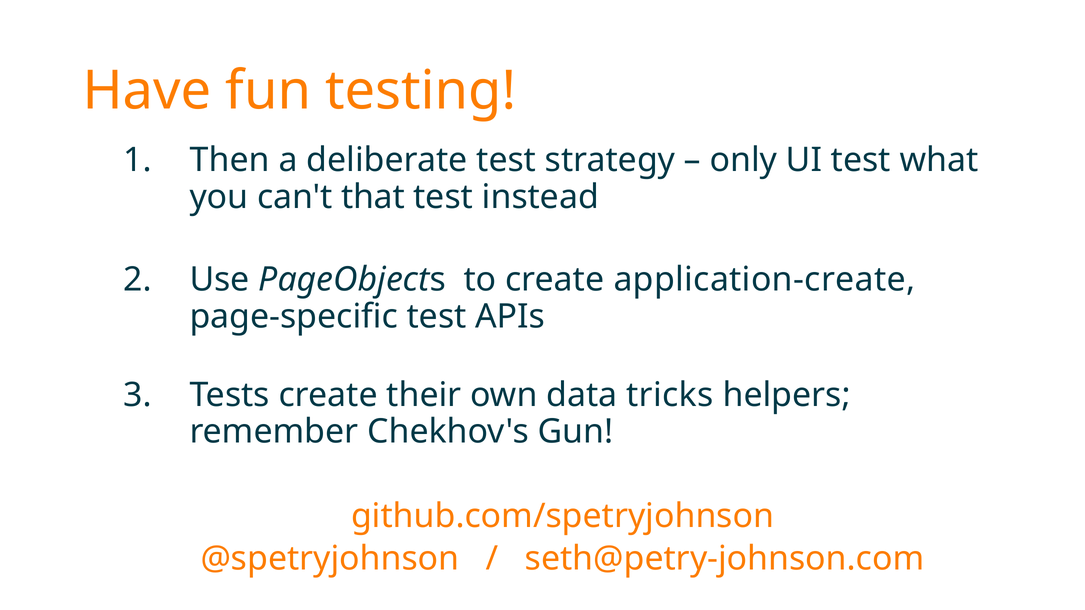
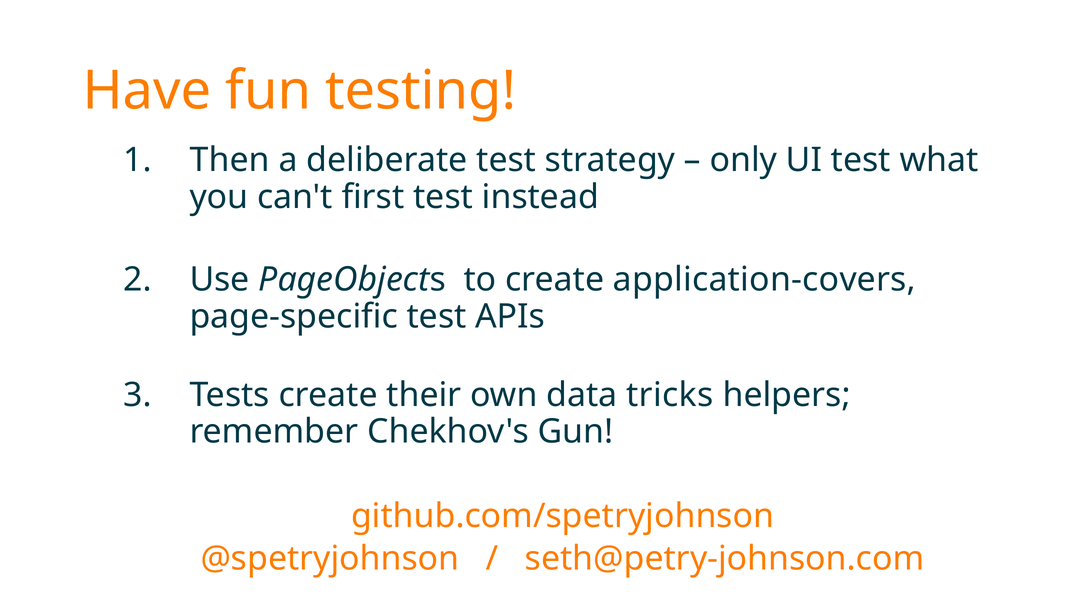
that: that -> first (373, 197)
application-create: application-create -> application-covers (764, 280)
